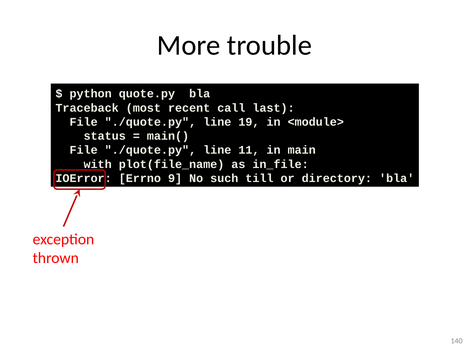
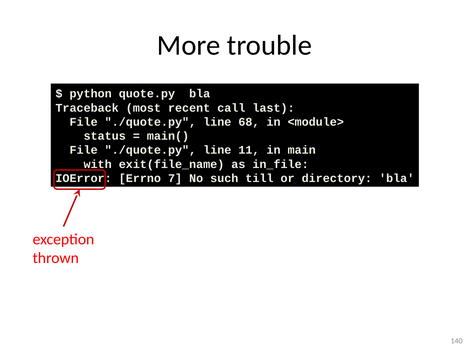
19: 19 -> 68 (249, 122)
plot(file_name: plot(file_name -> exit(file_name (172, 164)
9: 9 -> 7 (175, 178)
